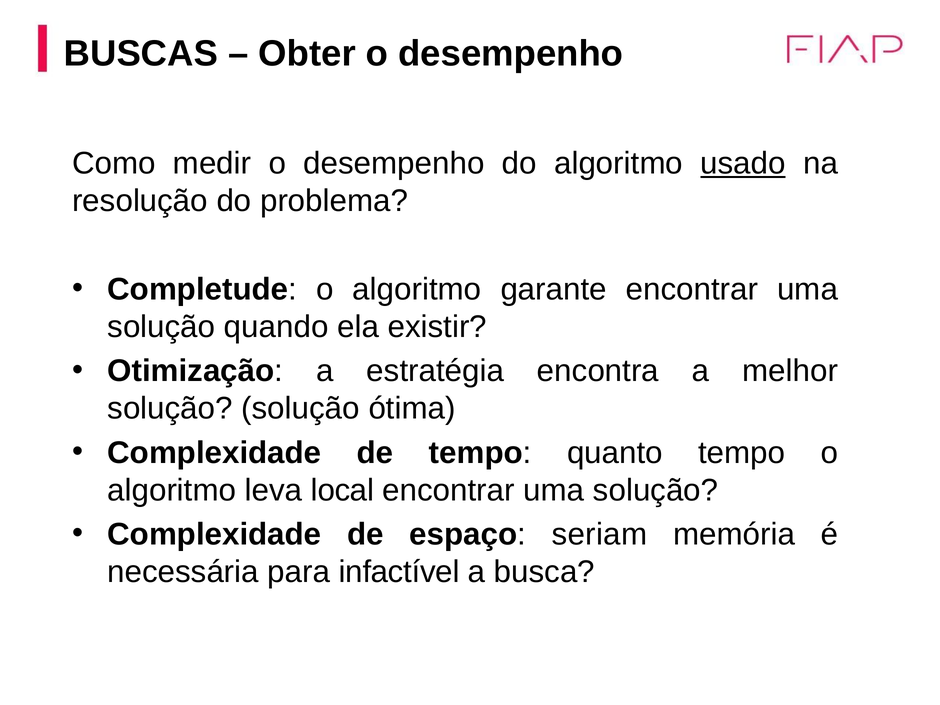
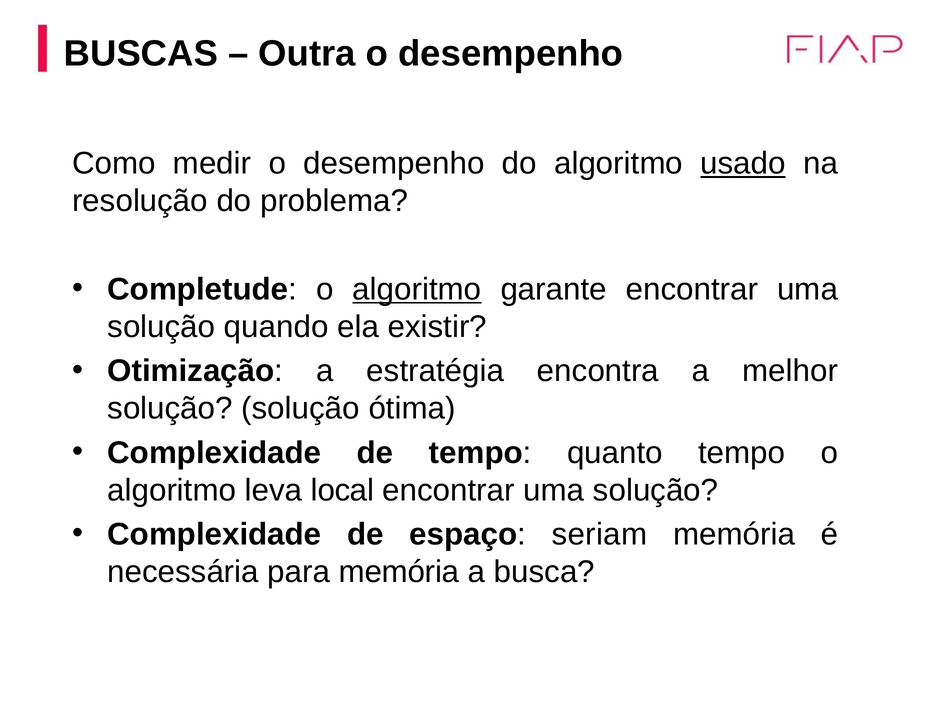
Obter: Obter -> Outra (307, 54)
algoritmo underline: none -> present (417, 289)
para infactível: infactível -> memória (399, 572)
